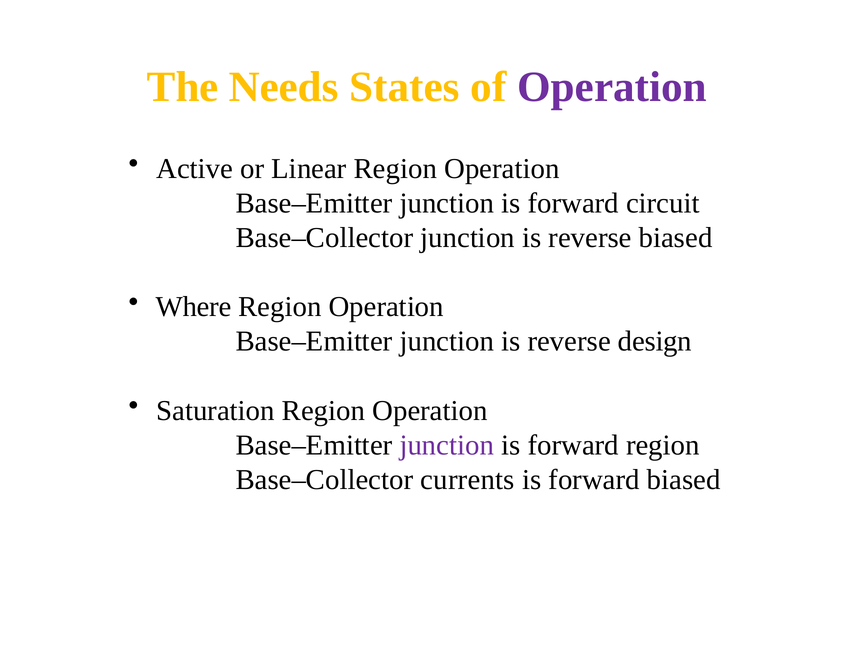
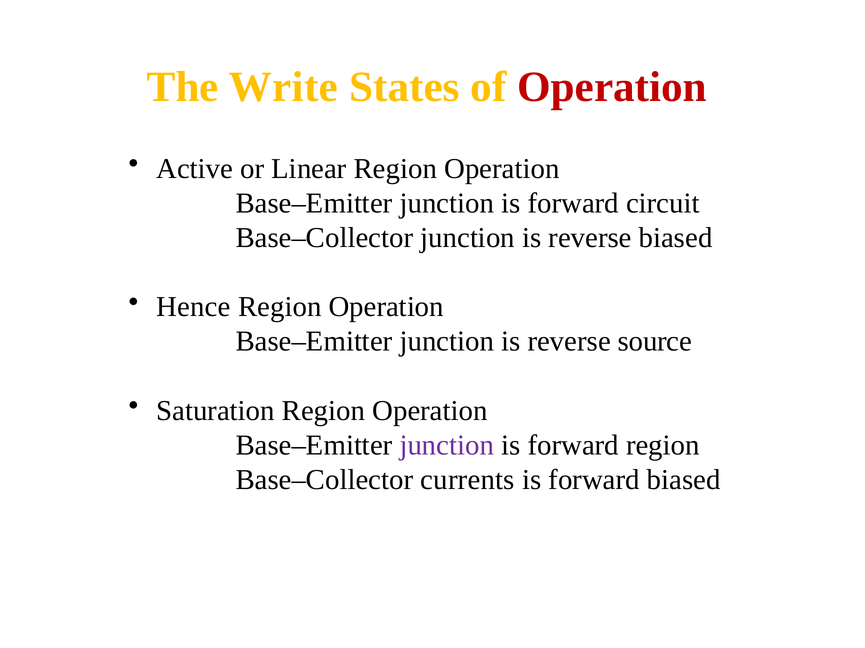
Needs: Needs -> Write (283, 87)
Operation colour: purple -> red (612, 87)
Where: Where -> Hence (194, 307)
design: design -> source (655, 342)
